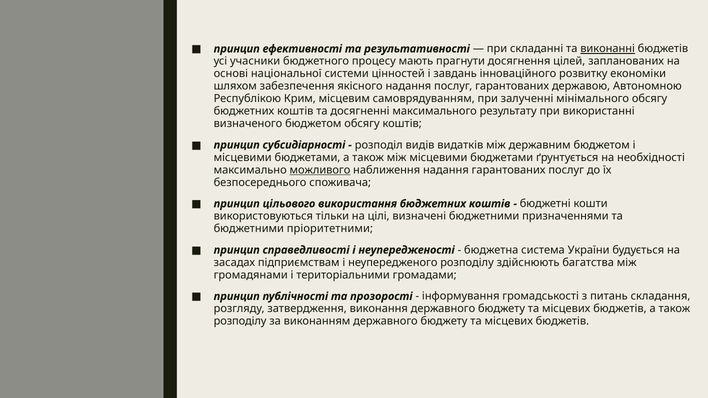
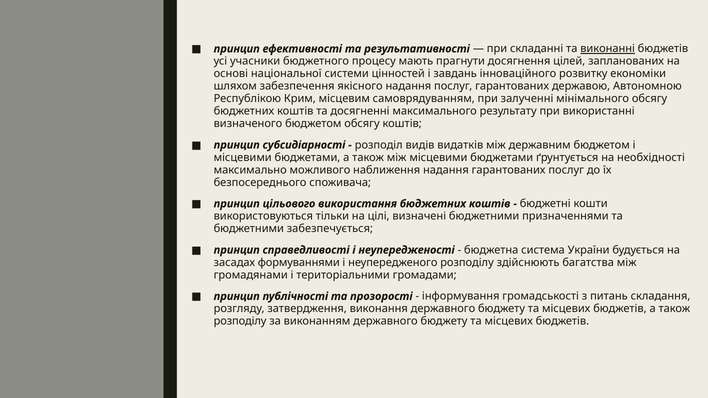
можливого underline: present -> none (320, 170)
пріоритетними: пріоритетними -> забезпечується (330, 229)
підприємствам: підприємствам -> формуваннями (299, 263)
